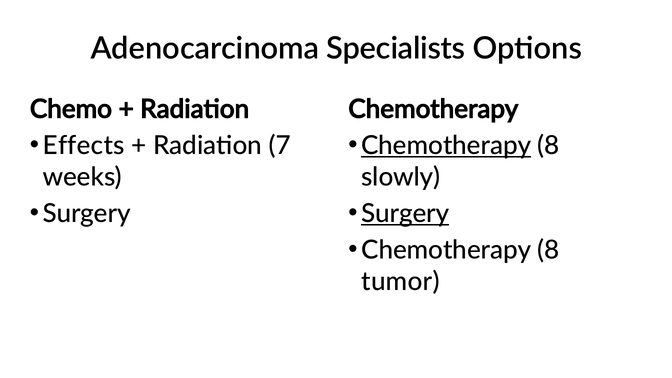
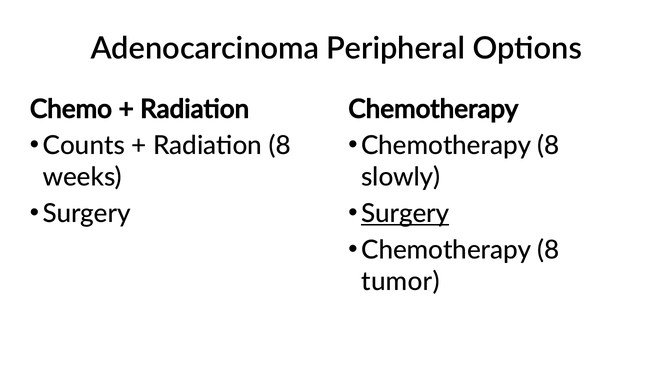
Specialists: Specialists -> Peripheral (396, 49)
Effects: Effects -> Counts (84, 146)
Radiation 7: 7 -> 8 (280, 146)
Chemotherapy underline: present -> none (446, 146)
